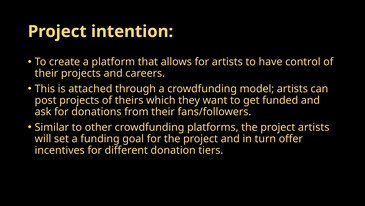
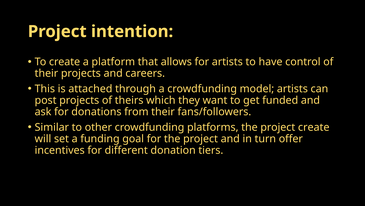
project artists: artists -> create (314, 127)
